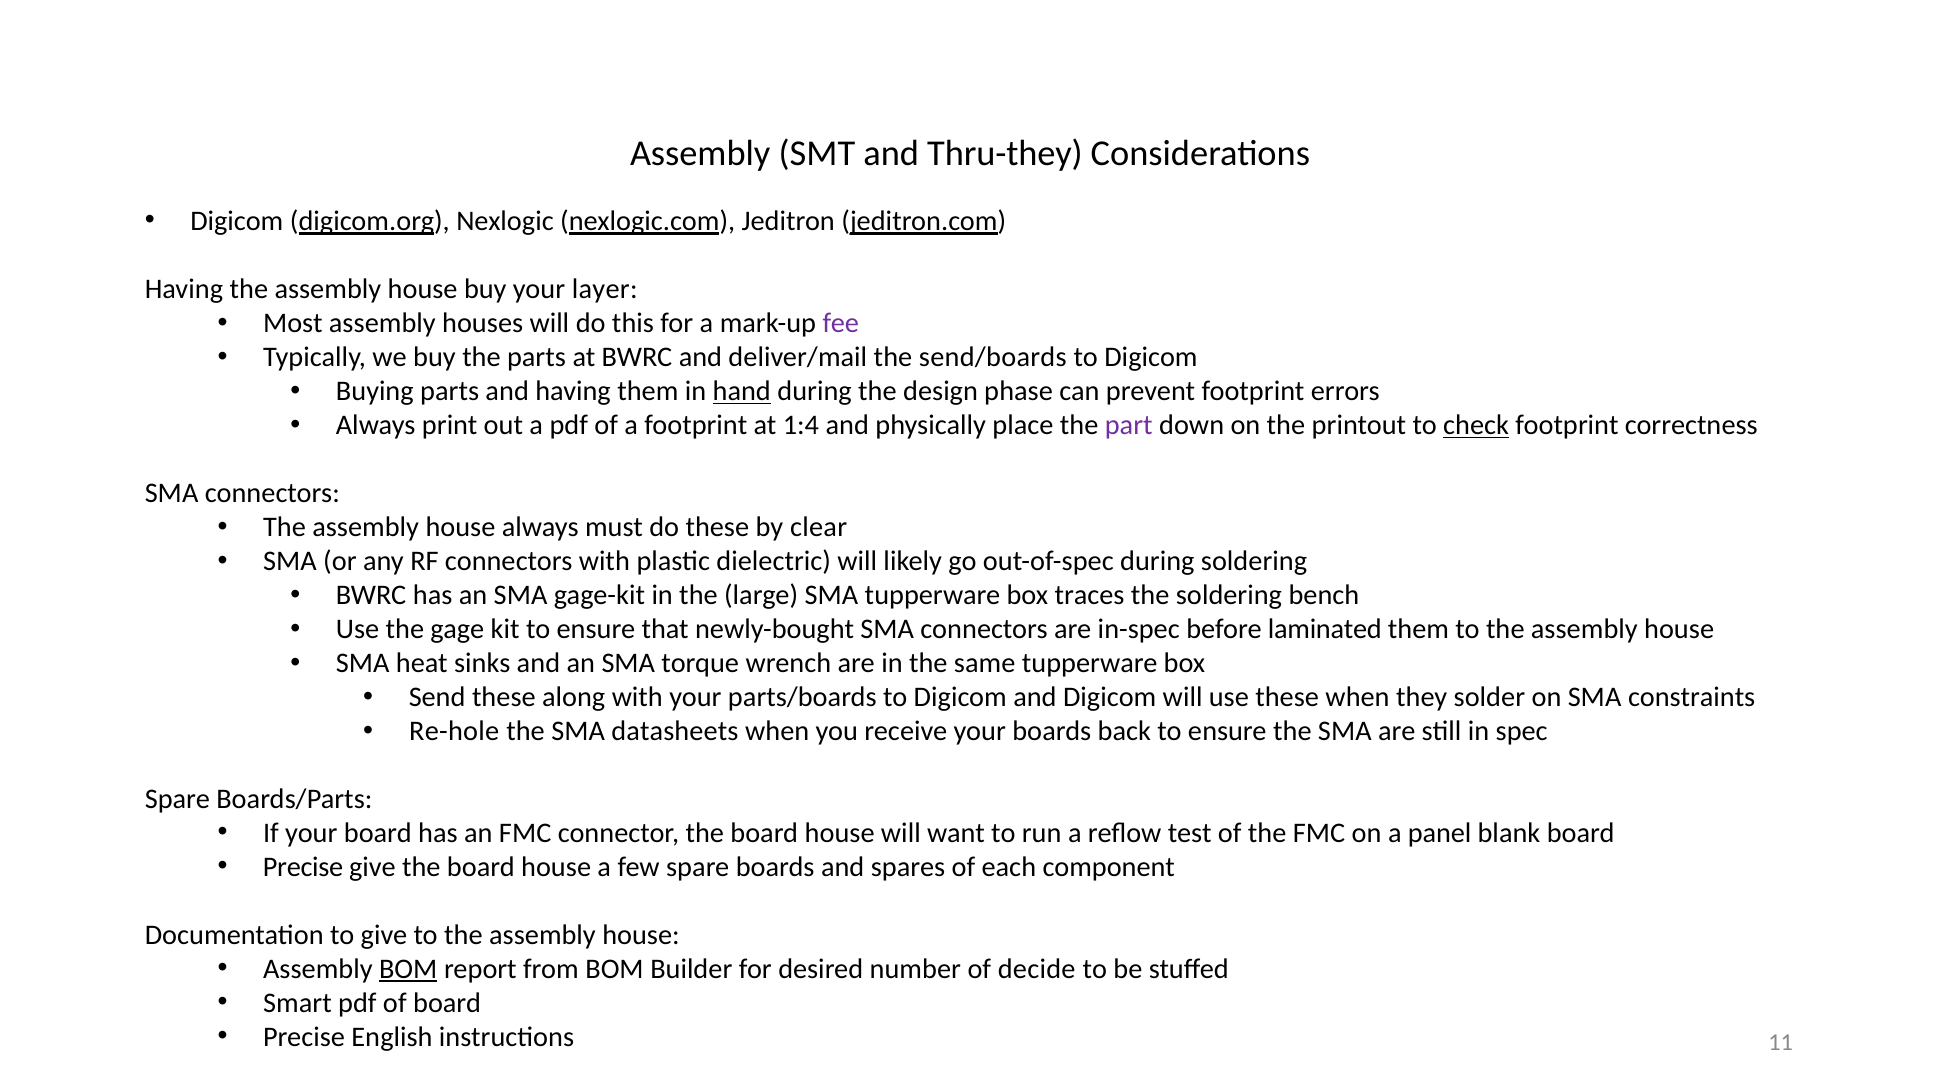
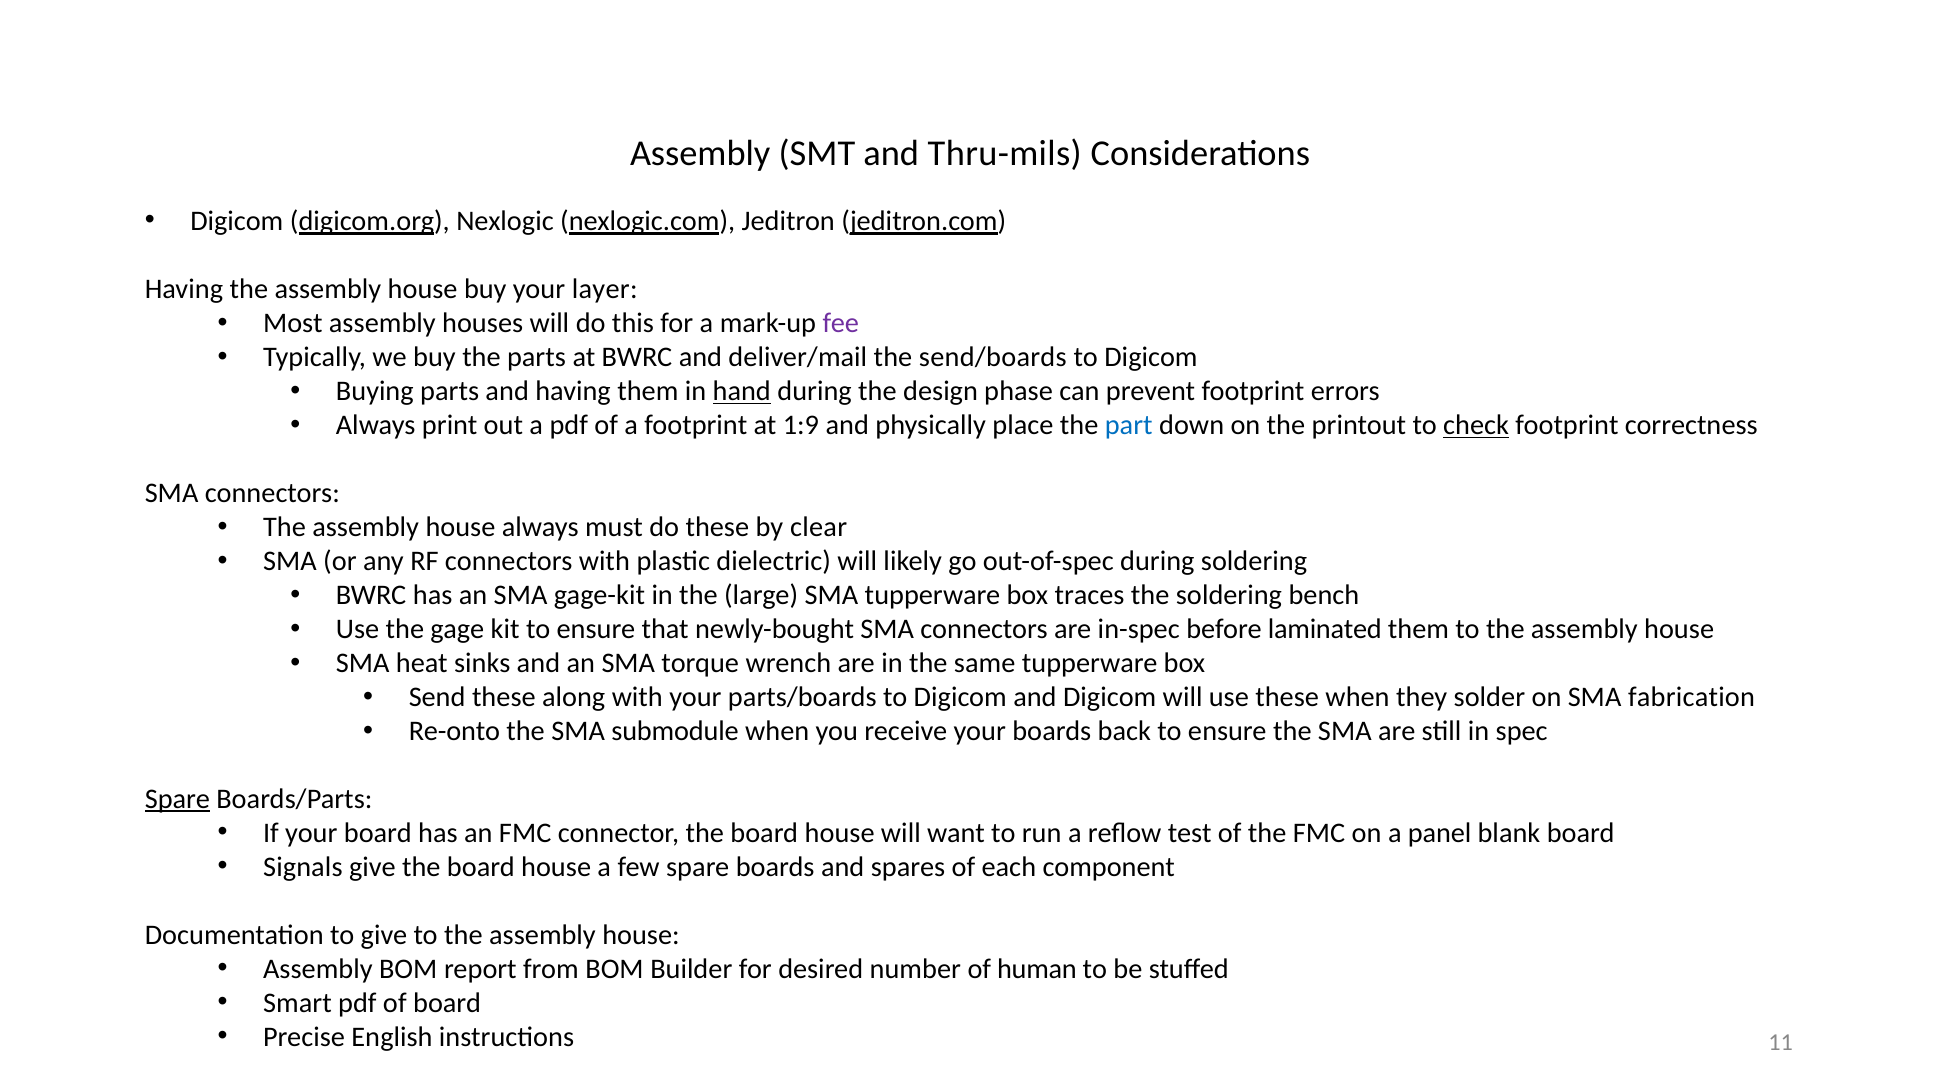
Thru-they: Thru-they -> Thru-mils (1005, 154)
1:4: 1:4 -> 1:9 (801, 425)
part colour: purple -> blue (1129, 425)
constraints: constraints -> fabrication (1692, 697)
Re-hole: Re-hole -> Re-onto (454, 731)
datasheets: datasheets -> submodule (675, 731)
Spare underline: none -> present (177, 799)
Precise: Precise -> Signals (303, 867)
BOM underline: present -> none (408, 969)
decide: decide -> human (1037, 969)
